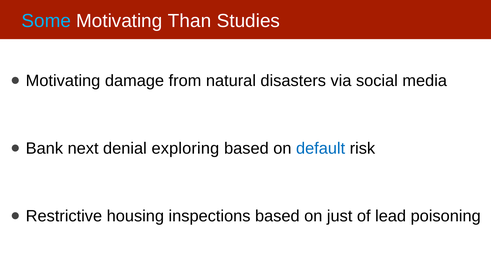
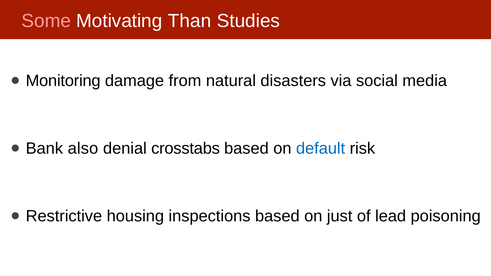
Some colour: light blue -> pink (46, 21)
Motivating: Motivating -> Monitoring (63, 81)
next: next -> also (83, 148)
exploring: exploring -> crosstabs (186, 148)
